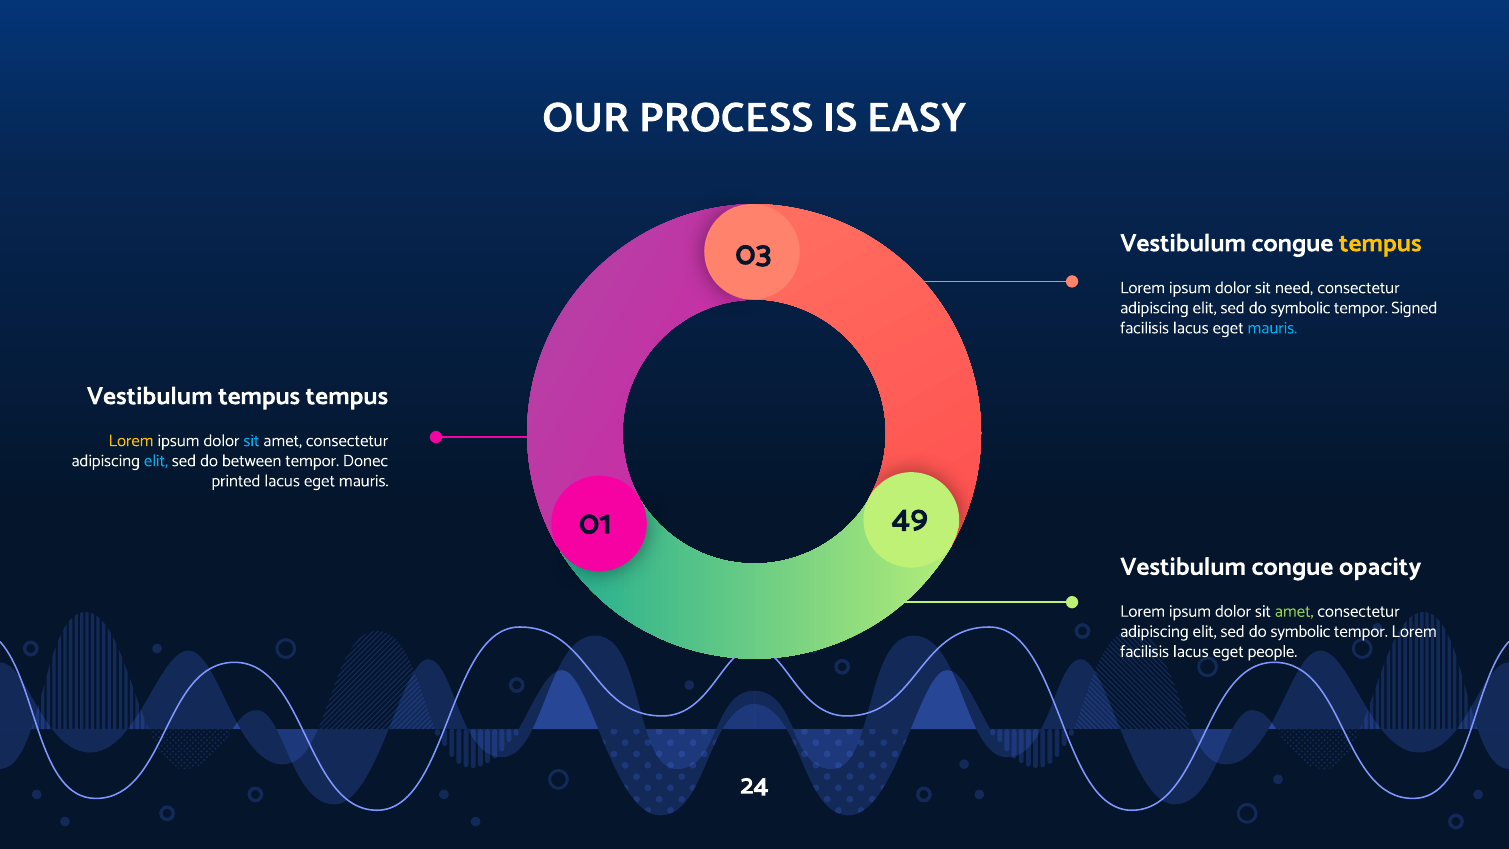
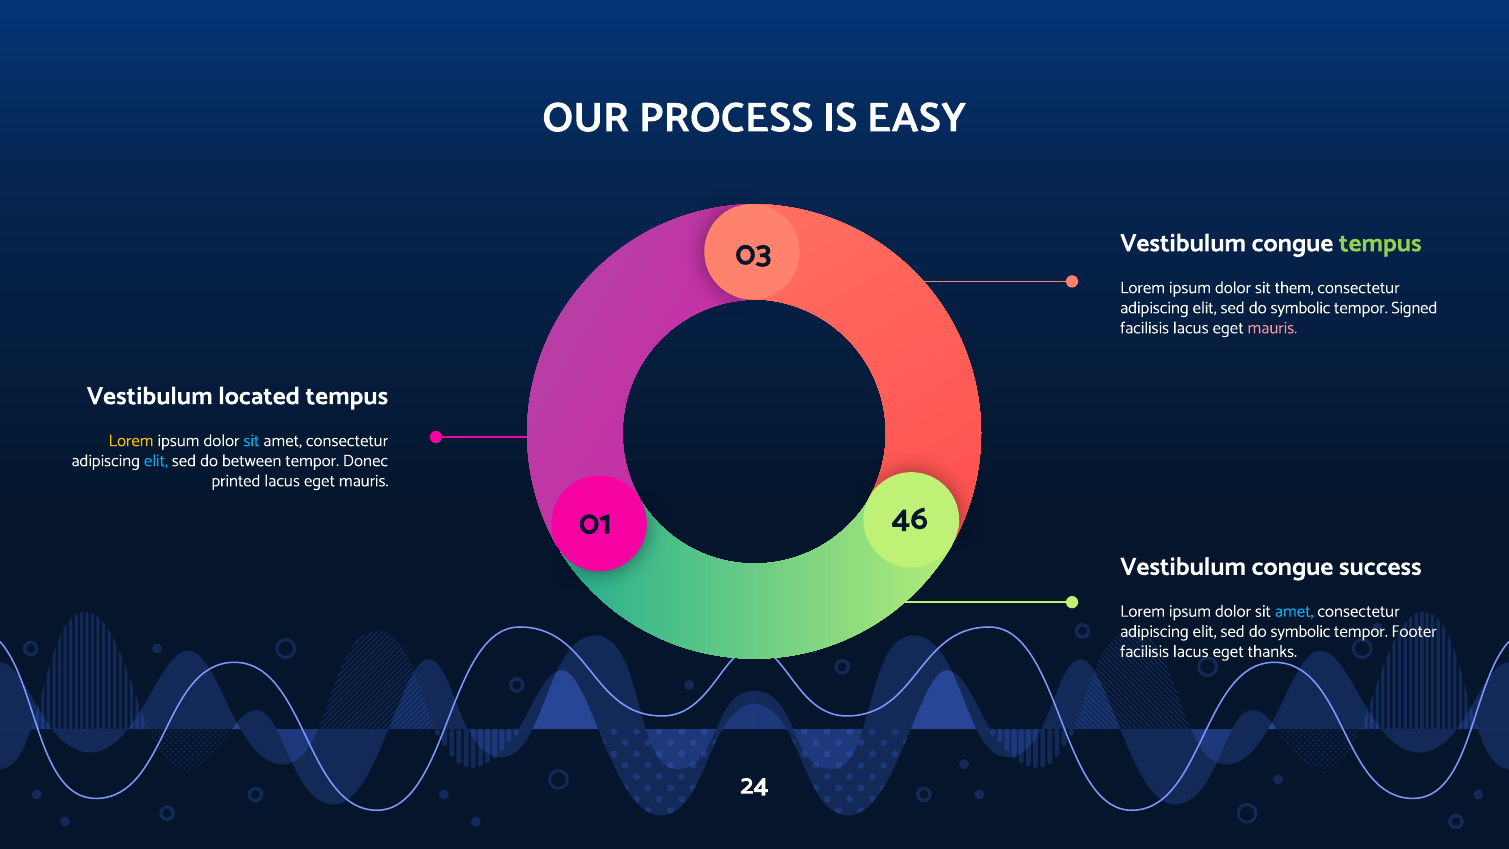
tempus colour: yellow -> light green (1380, 243)
need: need -> them (1294, 288)
mauris colour: light blue -> pink (1272, 328)
Vestibulum tempus: tempus -> located (259, 396)
49: 49 -> 46 (910, 518)
opacity: opacity -> success (1380, 566)
amet colour: light green -> light blue (1294, 611)
tempor Lorem: Lorem -> Footer (1414, 631)
people: people -> thanks (1272, 651)
